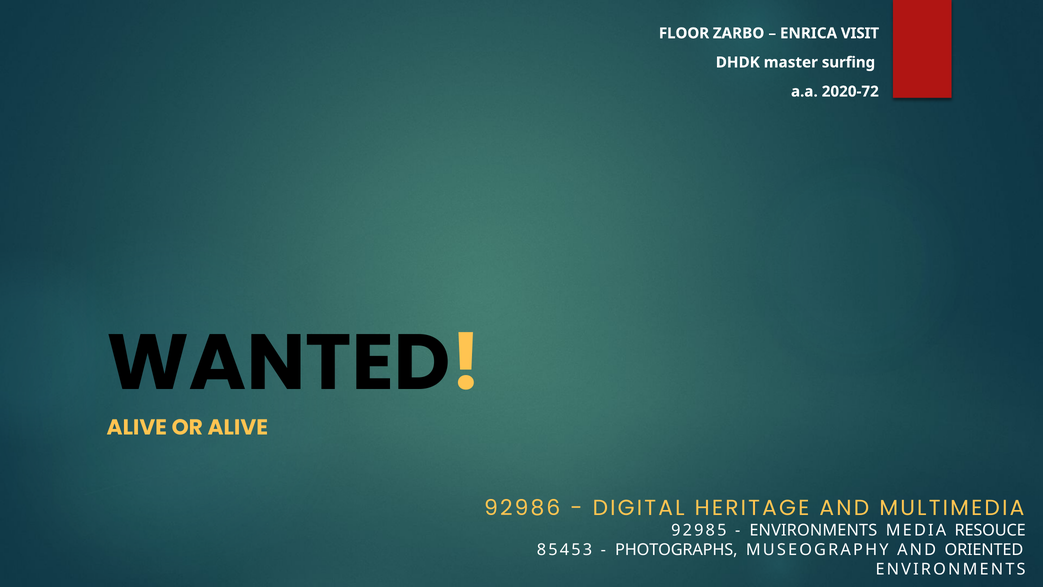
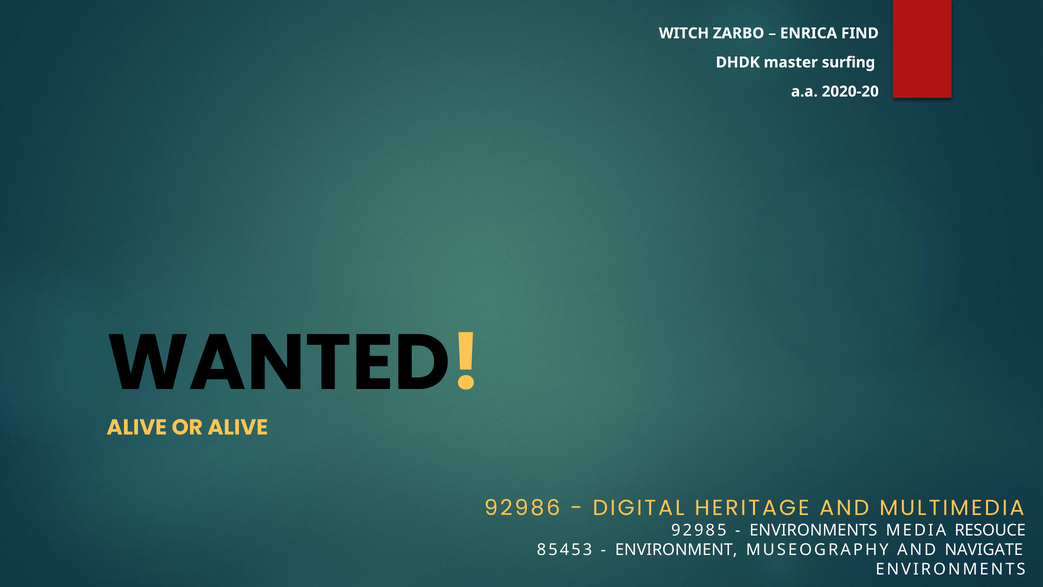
FLOOR: FLOOR -> WITCH (684, 33)
VISIT: VISIT -> FIND (860, 33)
2020-72: 2020-72 -> 2020-20 (850, 91)
PHOTOGRAPHS: PHOTOGRAPHS -> ENVIRONMENT (676, 550)
ORIENTED: ORIENTED -> NAVIGATE (984, 550)
